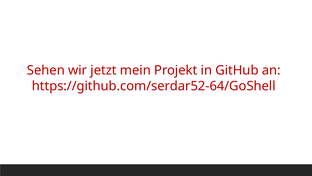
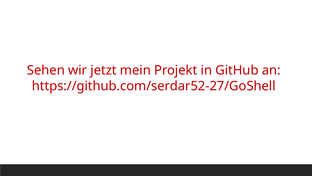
https://github.com/serdar52-64/GoShell: https://github.com/serdar52-64/GoShell -> https://github.com/serdar52-27/GoShell (154, 86)
